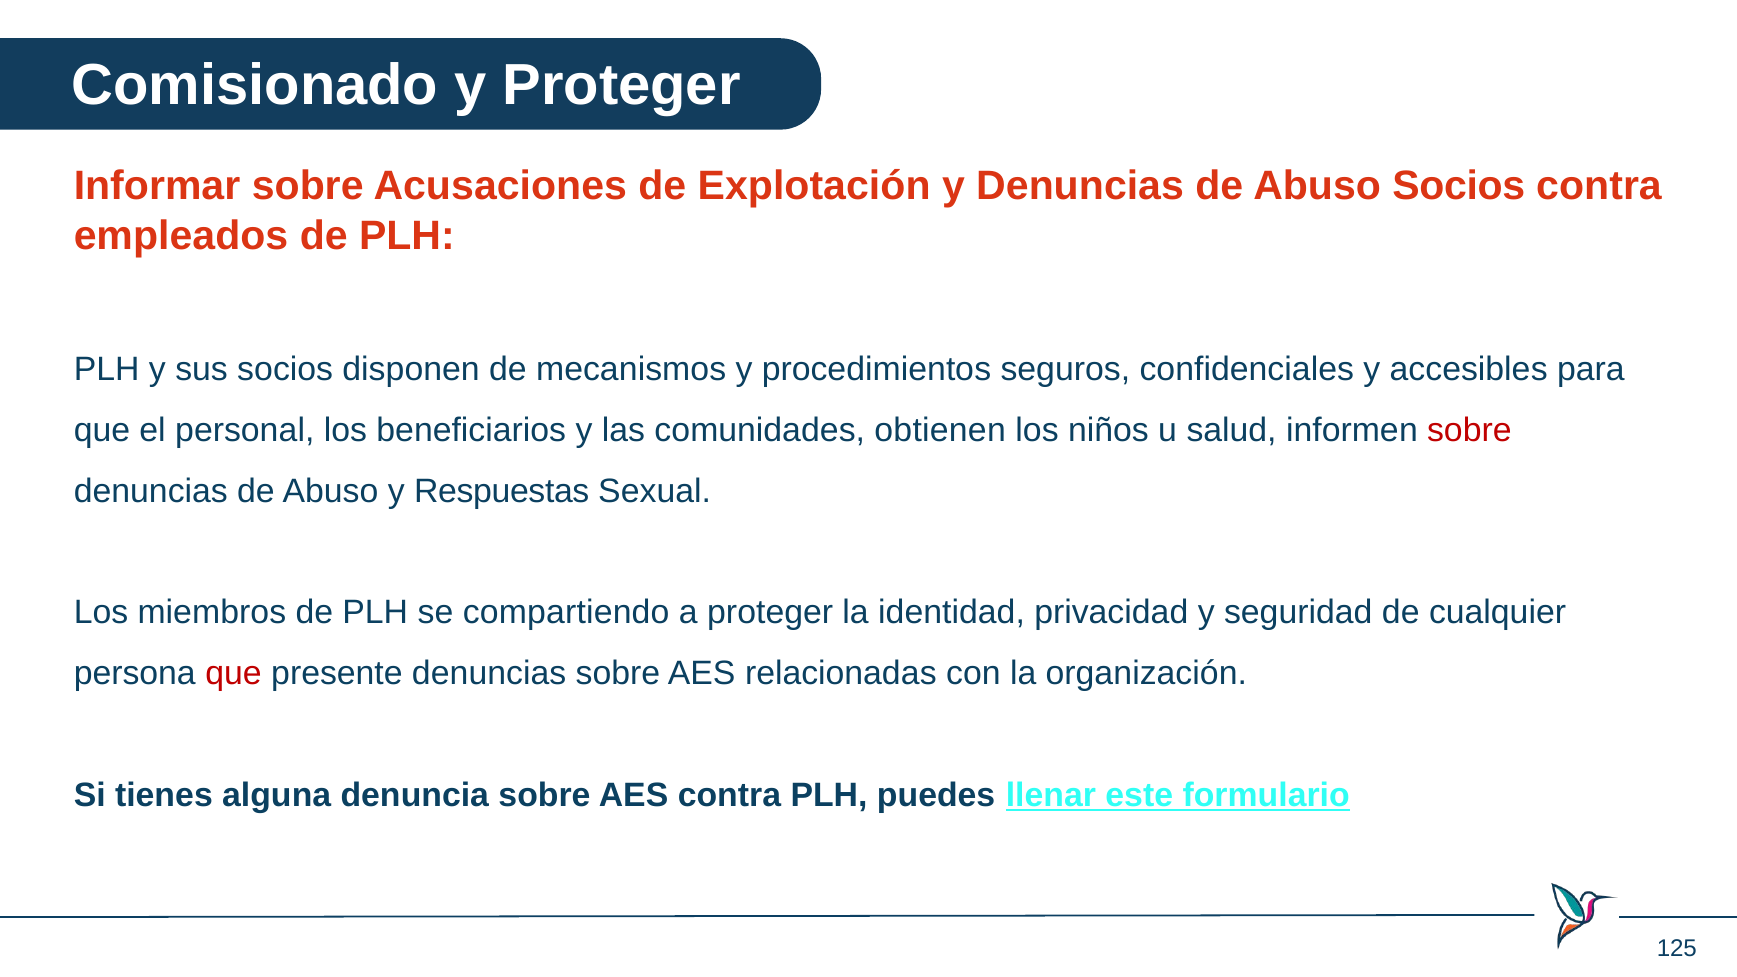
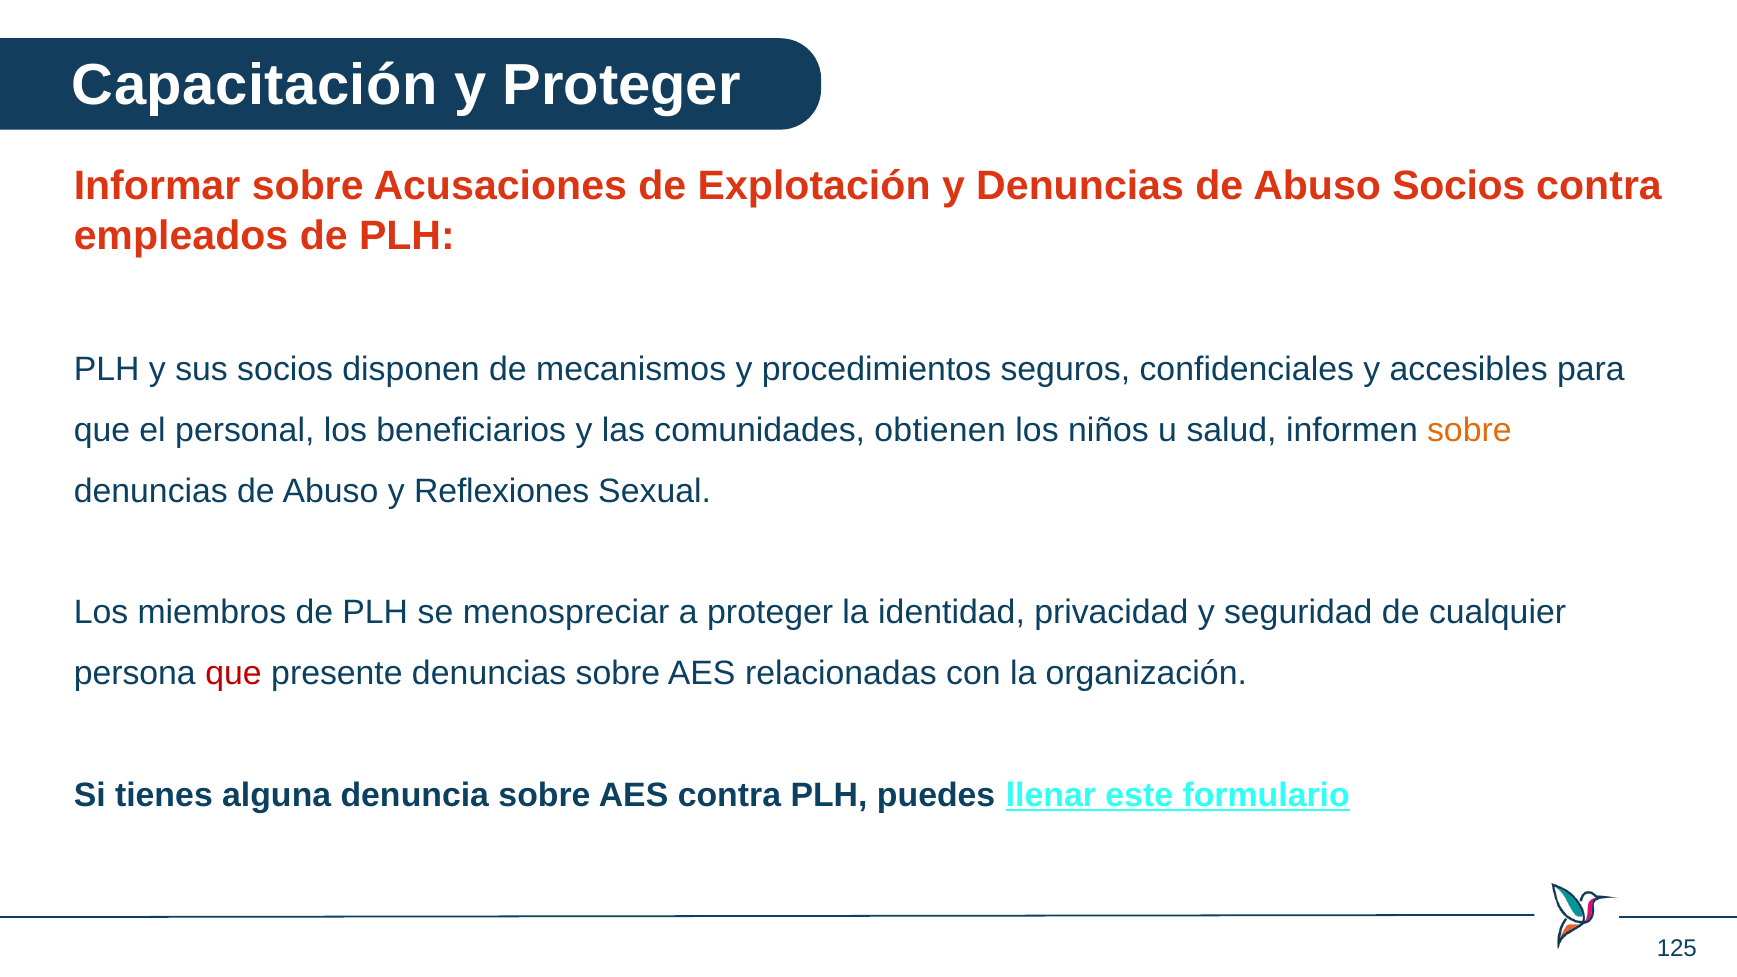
Comisionado: Comisionado -> Capacitación (255, 85)
sobre colour: red -> orange (1469, 430)
Respuestas: Respuestas -> Reflexiones (502, 491)
compartiendo: compartiendo -> menospreciar (566, 613)
